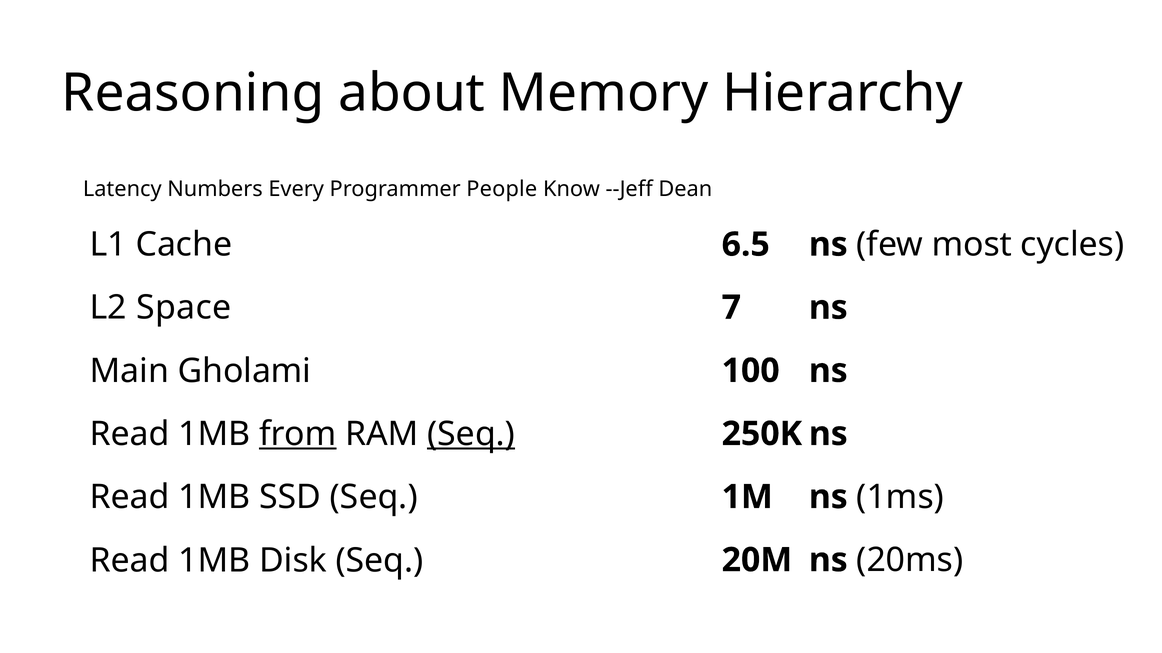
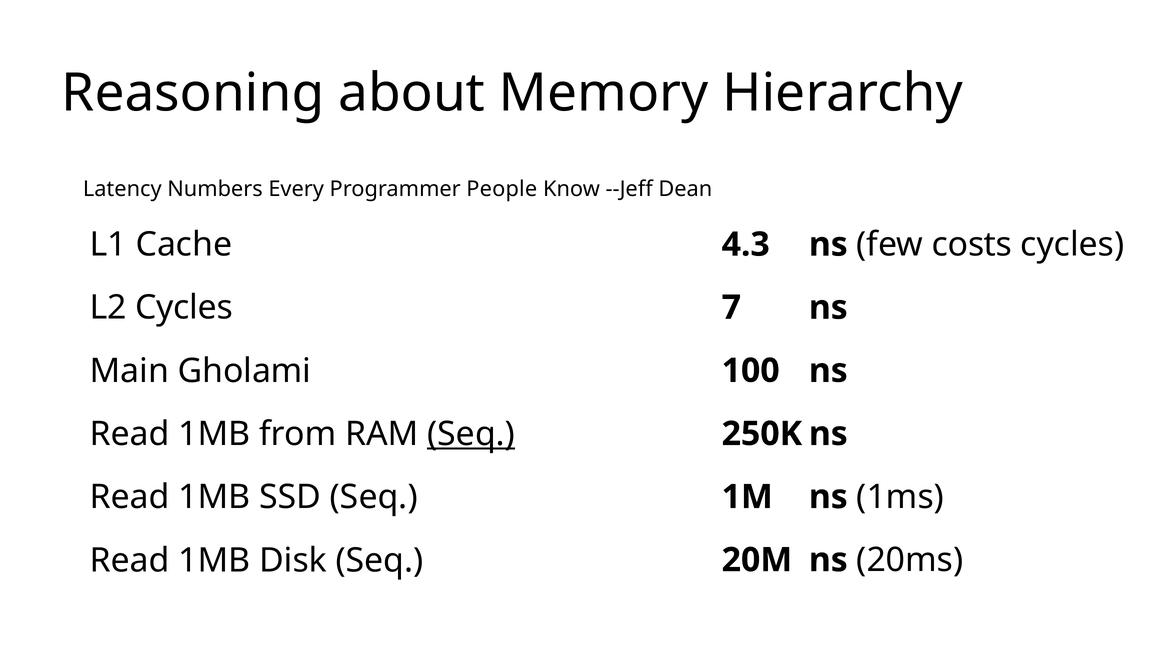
6.5: 6.5 -> 4.3 (746, 245)
most: most -> costs (972, 245)
L2 Space: Space -> Cycles (184, 308)
from underline: present -> none (298, 435)
